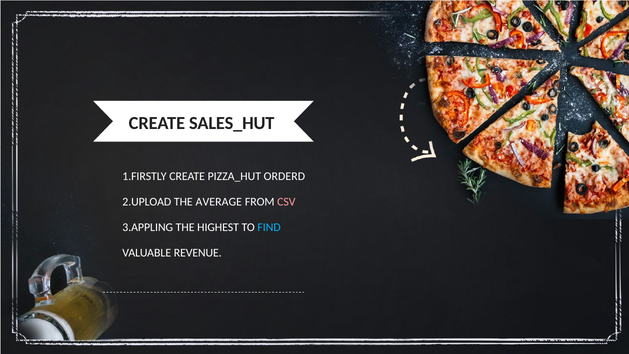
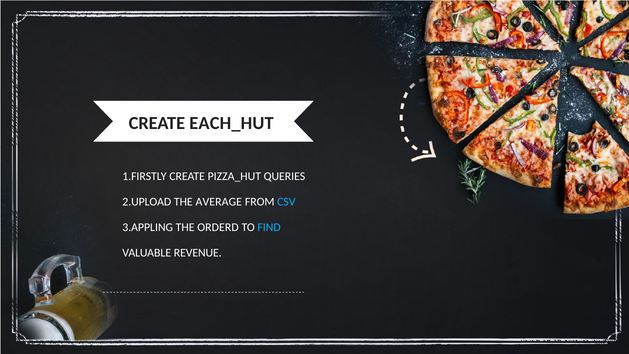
SALES_HUT: SALES_HUT -> EACH_HUT (232, 123)
ORDERD: ORDERD -> QUERIES (284, 176)
CSV colour: pink -> light blue (286, 202)
HIGHEST: HIGHEST -> ORDERD (218, 227)
